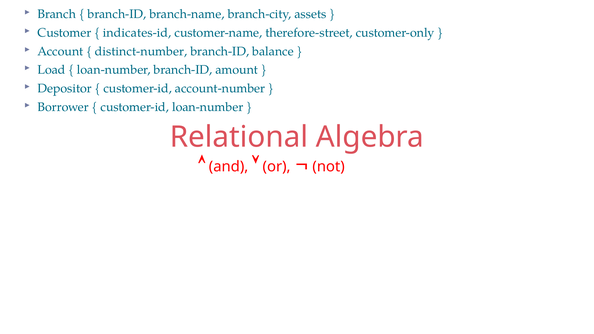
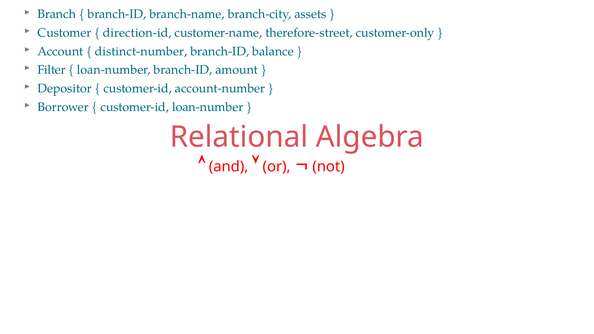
indicates-id: indicates-id -> direction-id (137, 33)
Load: Load -> Filter (51, 70)
